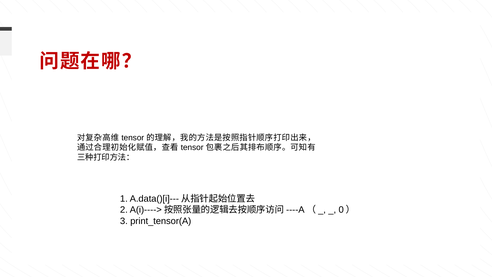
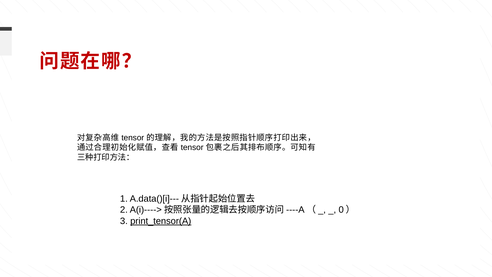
print_tensor(A underline: none -> present (161, 221)
